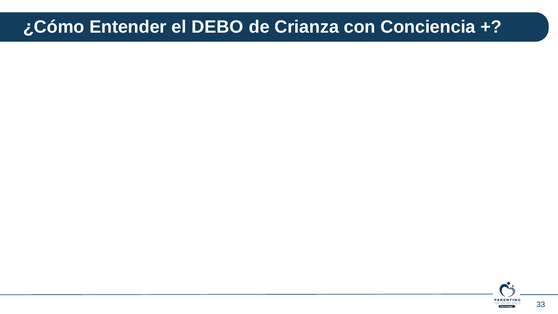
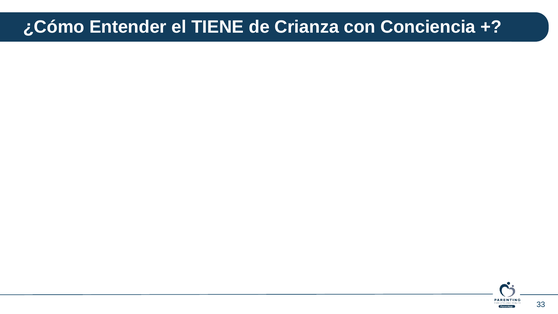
DEBO: DEBO -> TIENE (218, 27)
